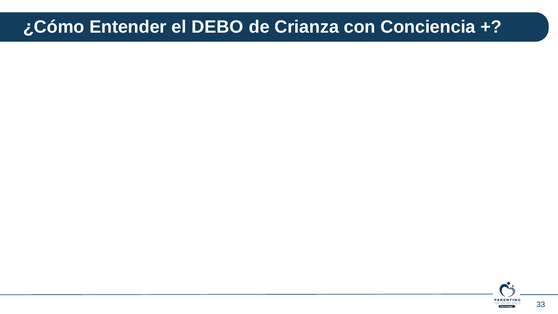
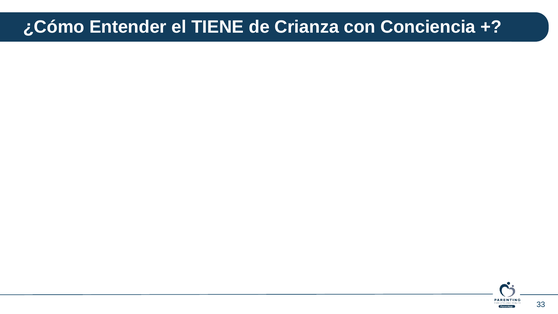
DEBO: DEBO -> TIENE (218, 27)
